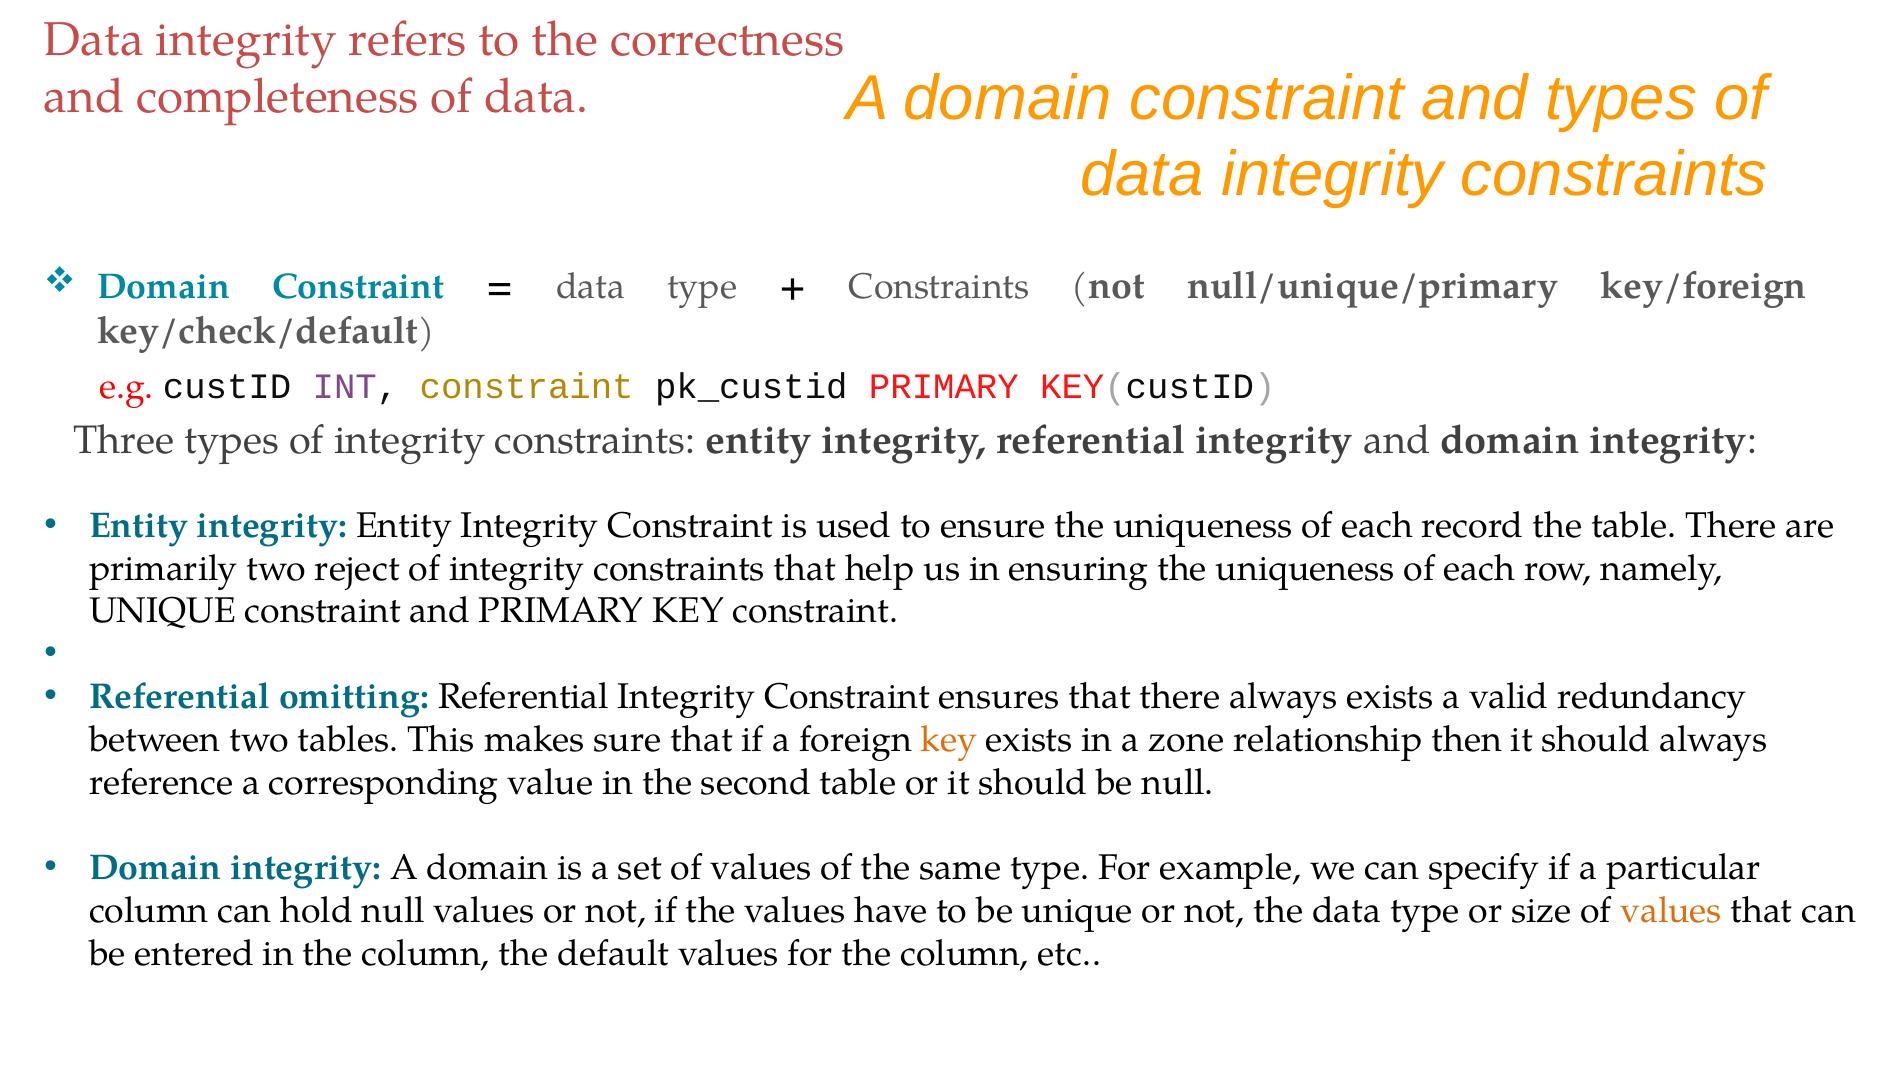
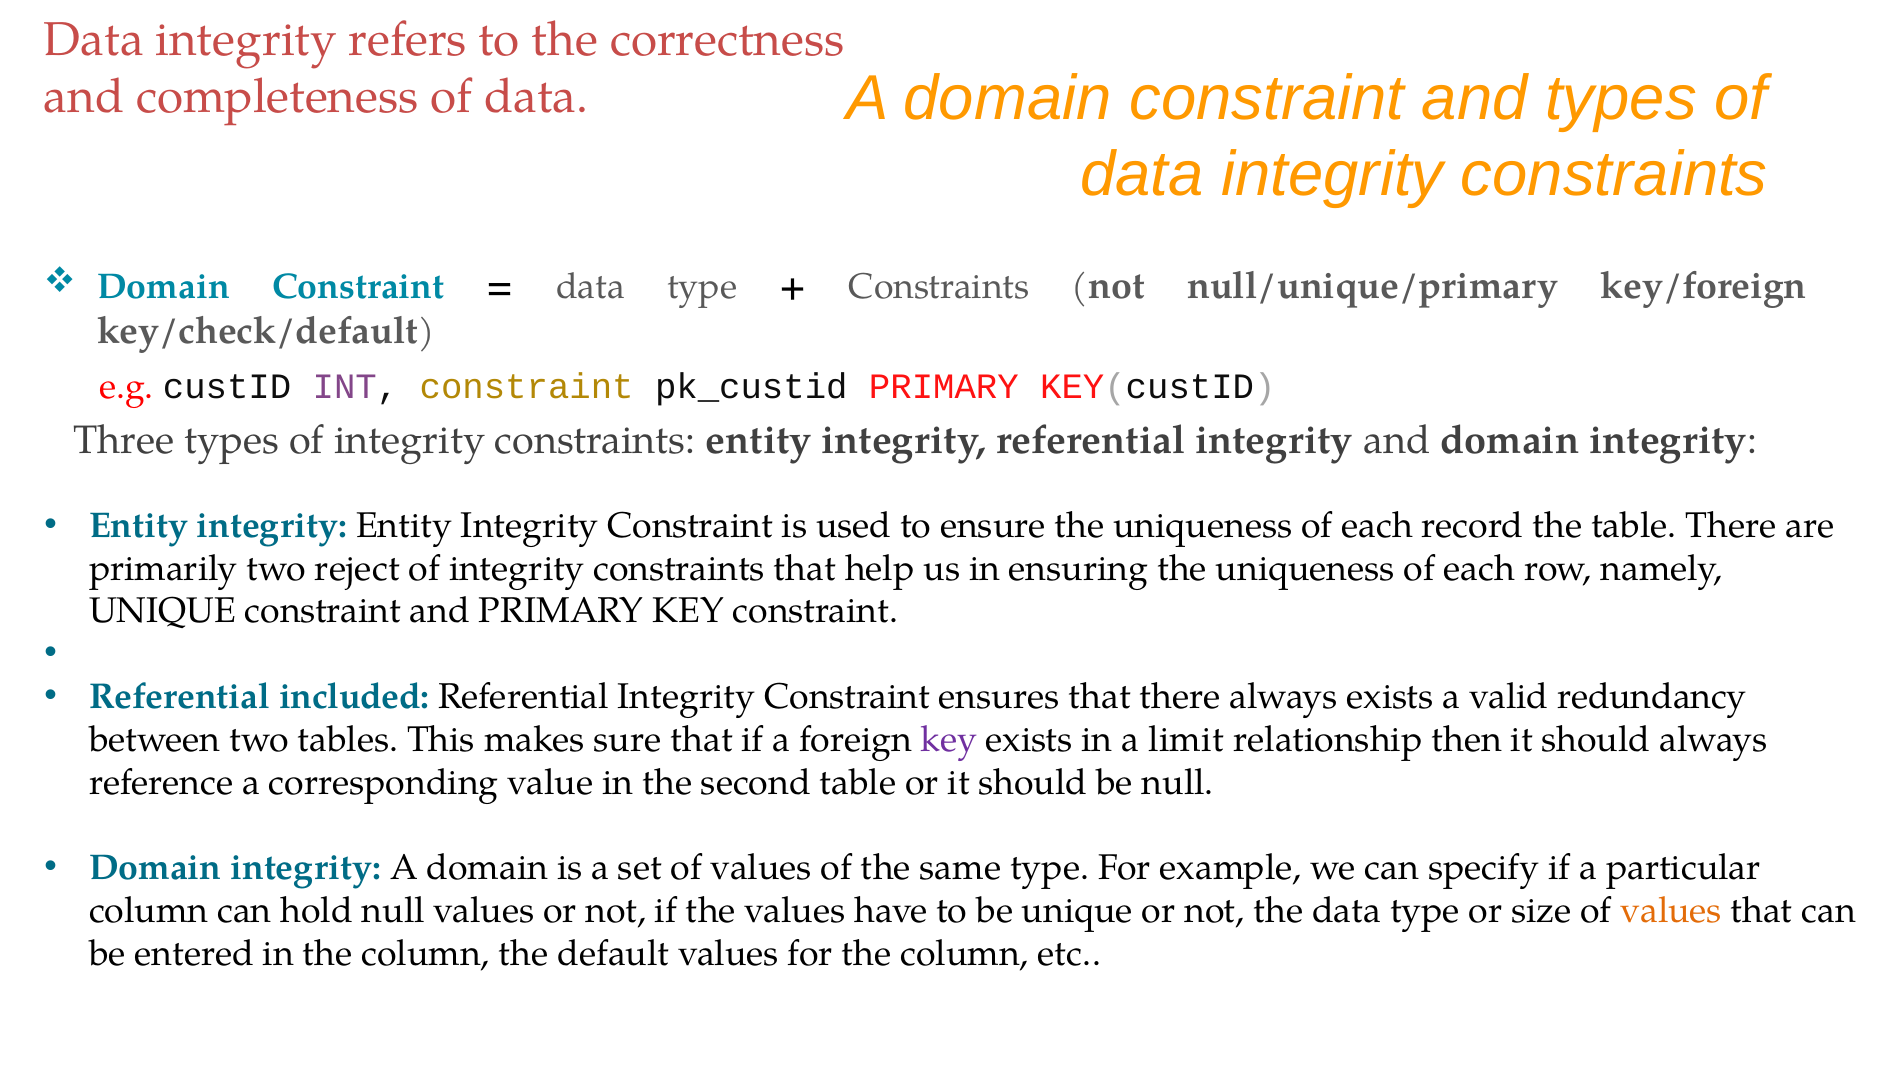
omitting: omitting -> included (354, 697)
key colour: orange -> purple (949, 739)
zone: zone -> limit (1186, 739)
